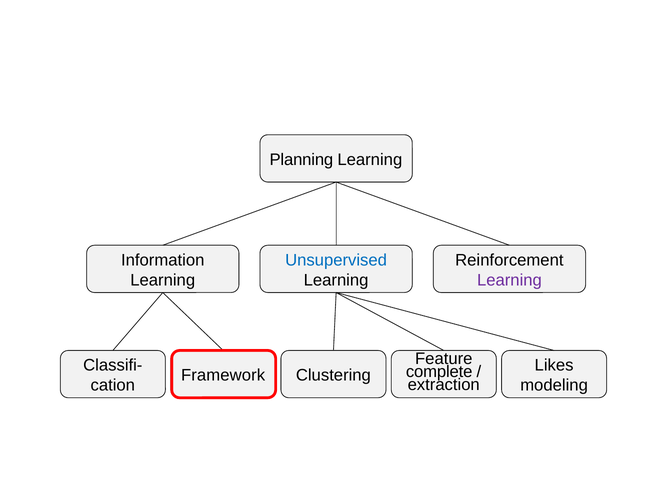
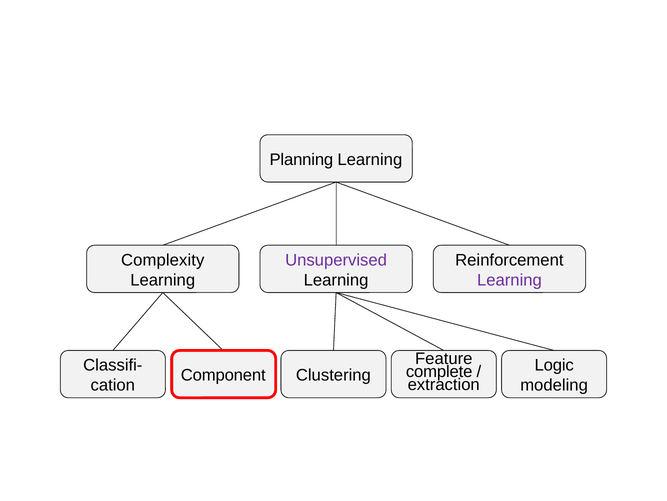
Information: Information -> Complexity (163, 260)
Unsupervised colour: blue -> purple (336, 260)
Likes: Likes -> Logic (554, 365)
Framework: Framework -> Component (223, 375)
